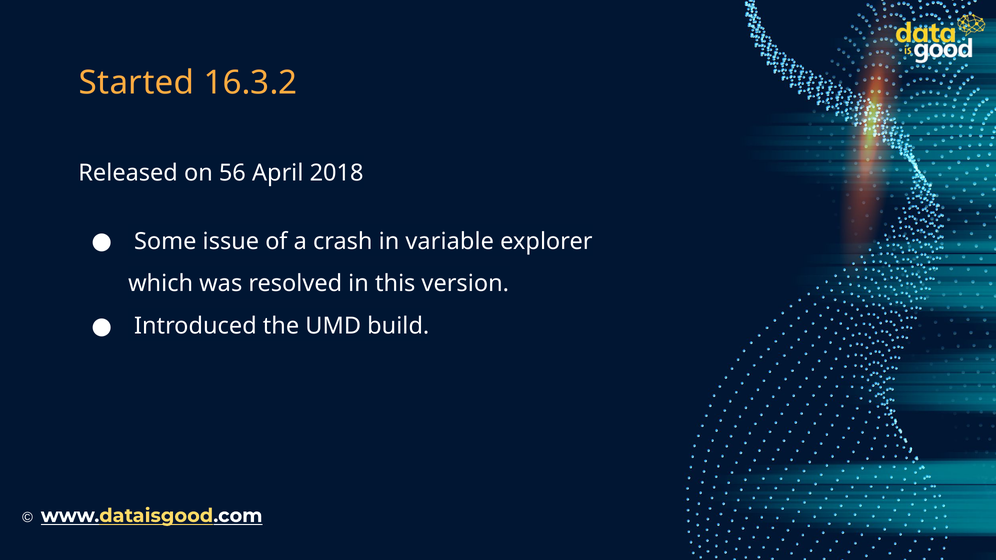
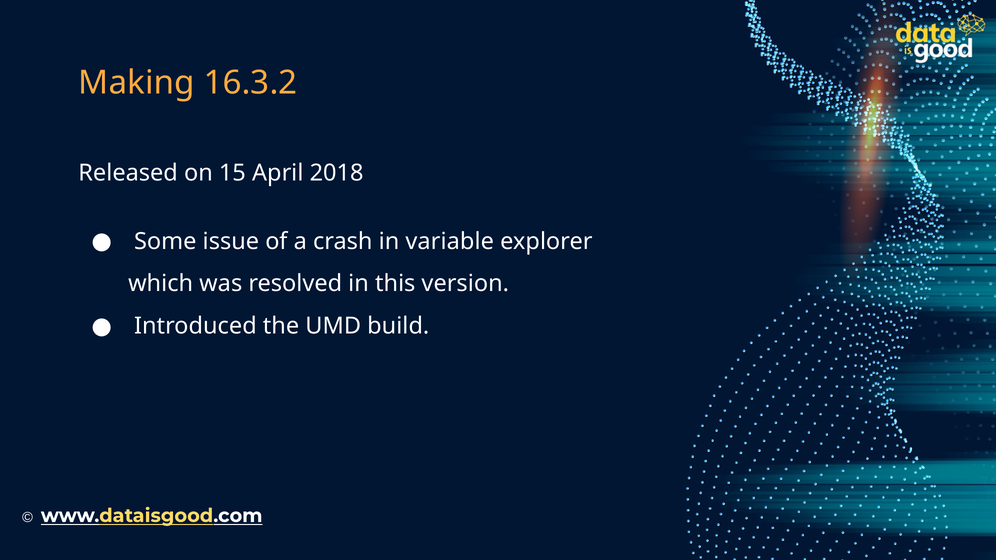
Started: Started -> Making (137, 83)
56: 56 -> 15 (232, 173)
